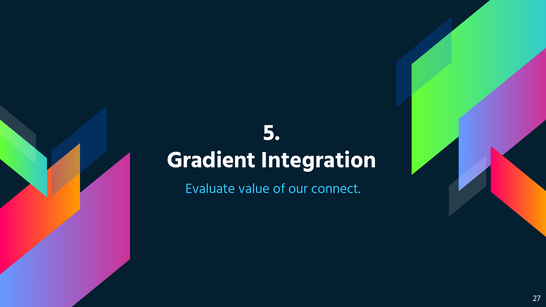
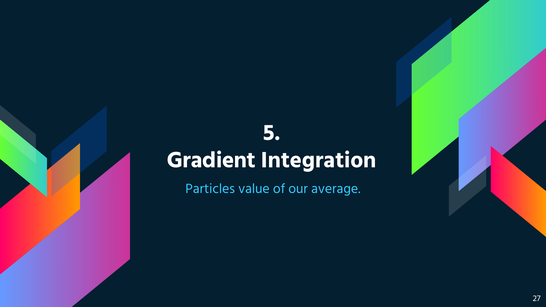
Evaluate: Evaluate -> Particles (210, 189)
connect: connect -> average (336, 189)
